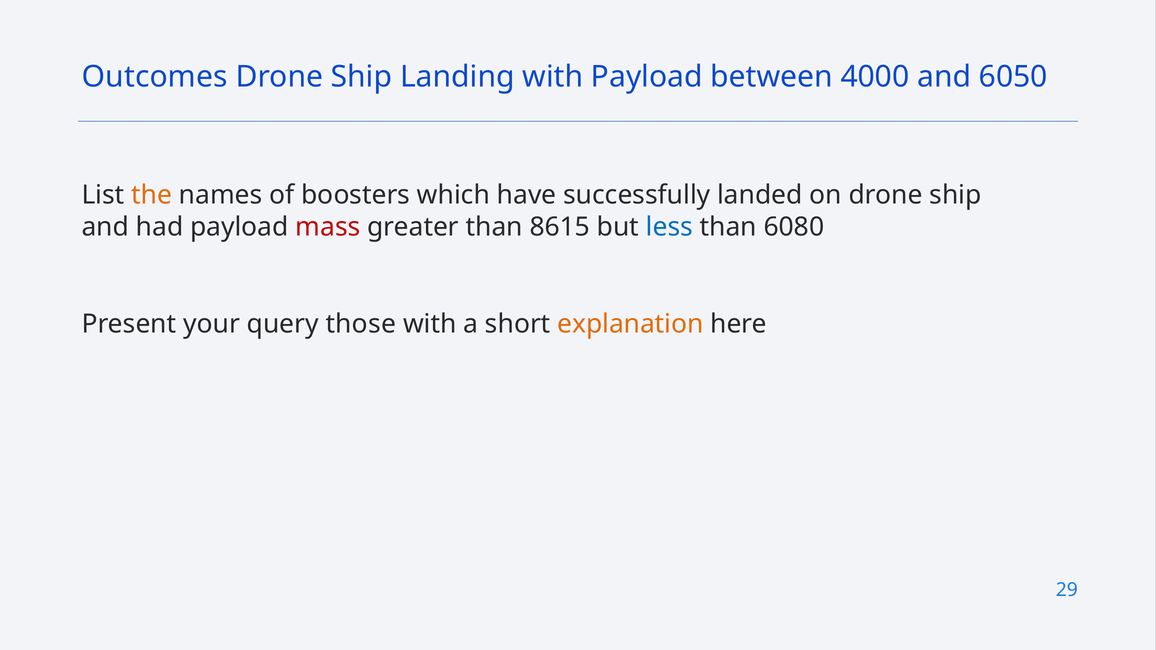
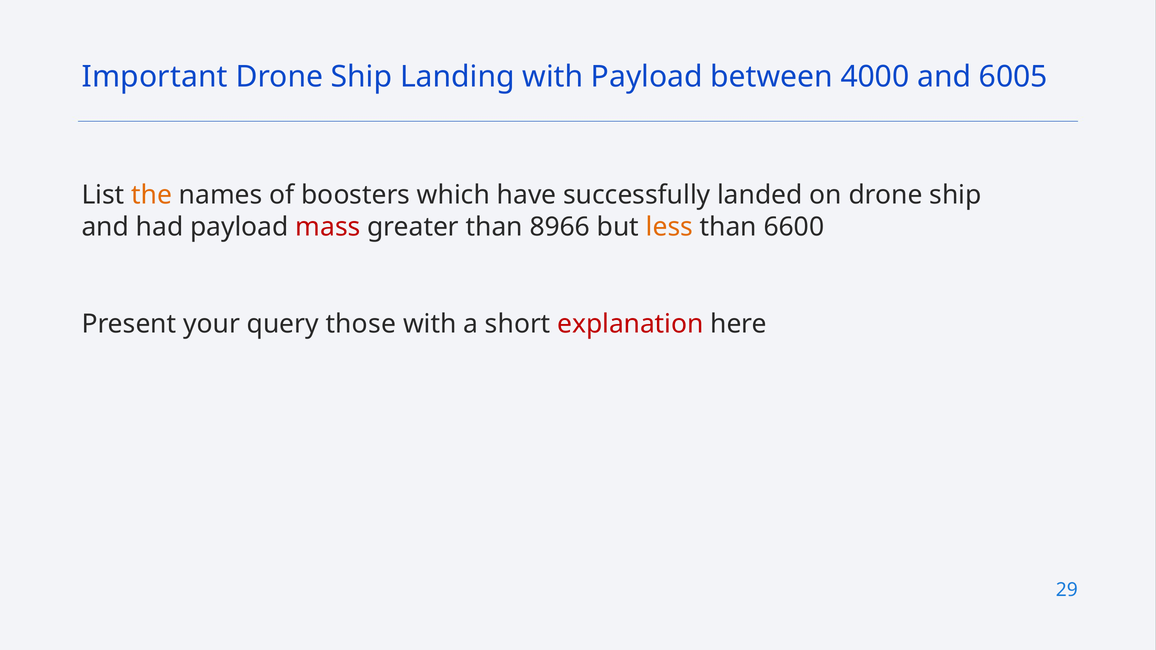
Outcomes: Outcomes -> Important (155, 77)
6050: 6050 -> 6005 (1013, 77)
8615: 8615 -> 8966 (560, 227)
less colour: blue -> orange (669, 227)
6080: 6080 -> 6600 (794, 227)
explanation colour: orange -> red (630, 324)
